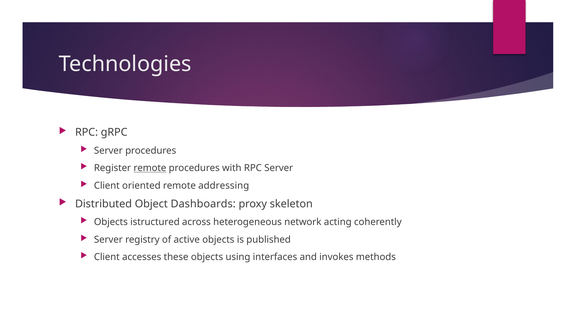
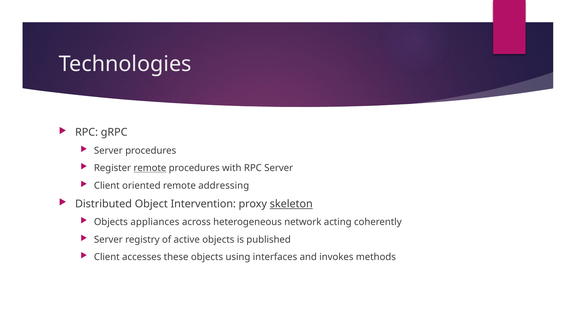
Dashboards: Dashboards -> Intervention (203, 204)
skeleton underline: none -> present (291, 204)
istructured: istructured -> appliances (155, 222)
